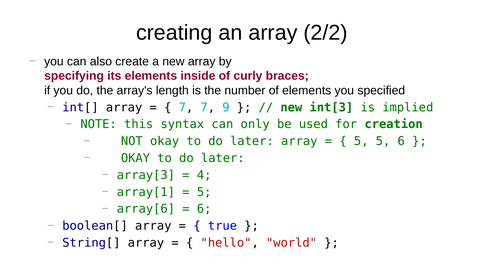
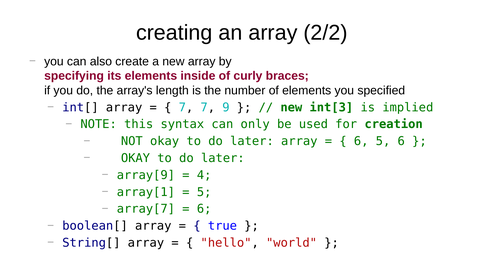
5: 5 -> 6 (361, 141)
array[3: array[3 -> array[9 (146, 175)
array[6: array[6 -> array[7 (146, 209)
